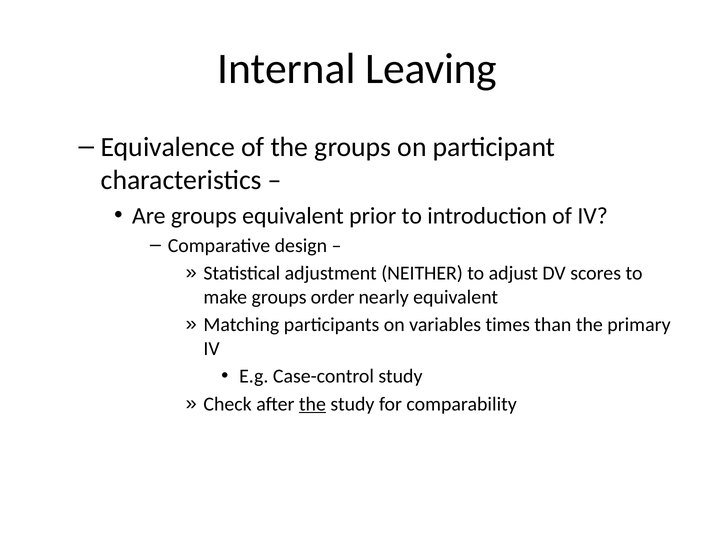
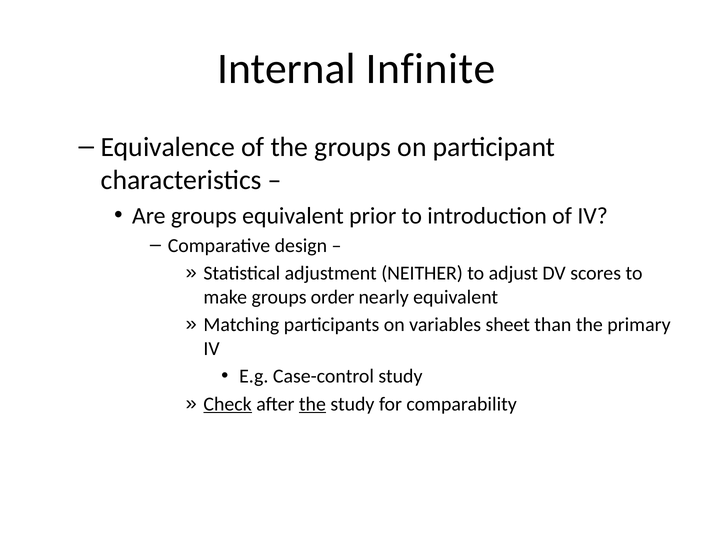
Leaving: Leaving -> Infinite (431, 69)
times: times -> sheet (508, 325)
Check underline: none -> present (228, 404)
